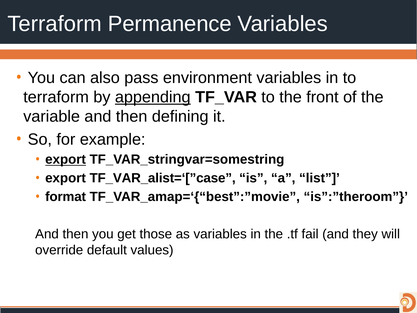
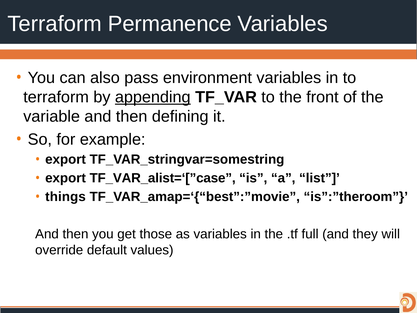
export underline: present -> none (66, 159)
format: format -> things (65, 197)
fail: fail -> full (310, 234)
